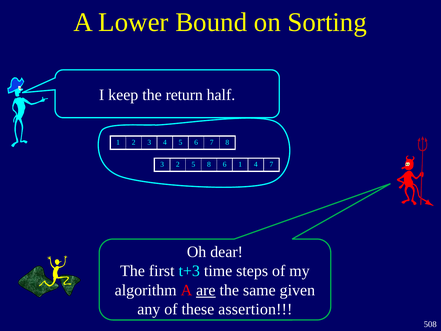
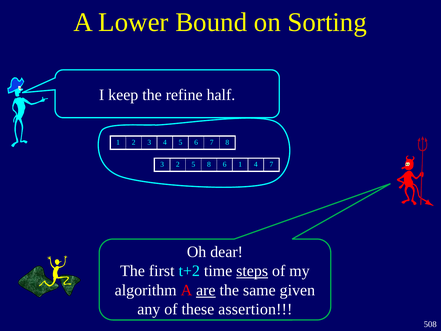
return: return -> refine (184, 95)
t+3: t+3 -> t+2 (189, 271)
steps underline: none -> present (252, 271)
